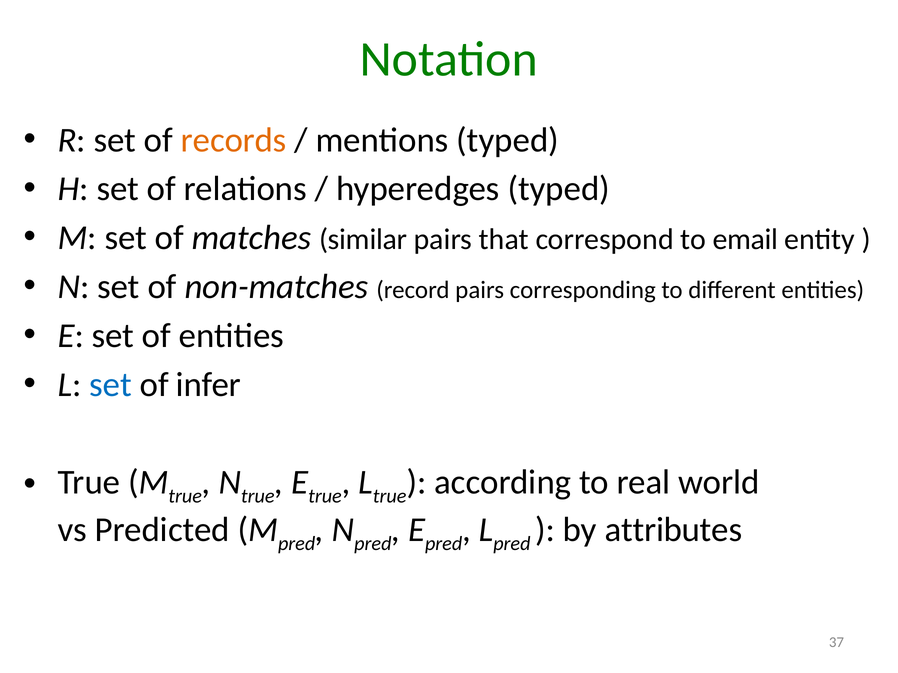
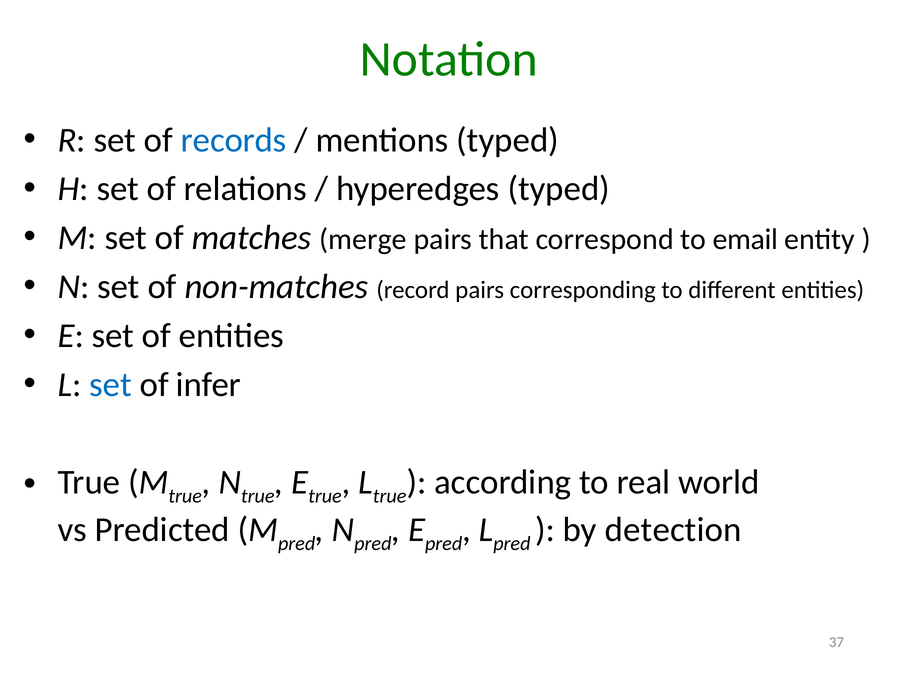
records colour: orange -> blue (234, 140)
similar: similar -> merge (363, 240)
attributes: attributes -> detection (673, 530)
